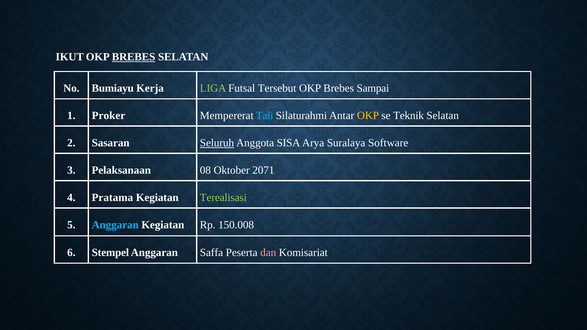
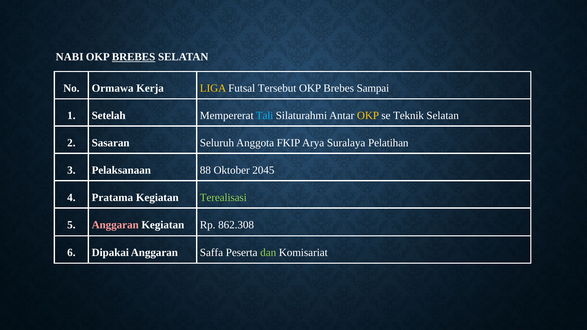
IKUT: IKUT -> NABI (70, 57)
Bumiayu: Bumiayu -> Ormawa (113, 88)
LIGA colour: light green -> yellow (213, 88)
Proker: Proker -> Setelah (109, 116)
Seluruh underline: present -> none (217, 143)
SISA: SISA -> FKIP (288, 143)
Software: Software -> Pelatihan (388, 143)
08: 08 -> 88 (205, 170)
2071: 2071 -> 2045 (263, 170)
Anggaran colour: light blue -> pink (115, 225)
150.008: 150.008 -> 862.308 (236, 225)
Stempel: Stempel -> Dipakai (110, 253)
dan colour: pink -> light green (268, 253)
